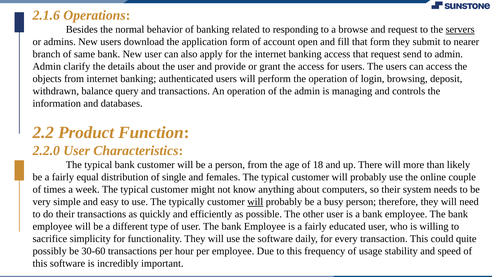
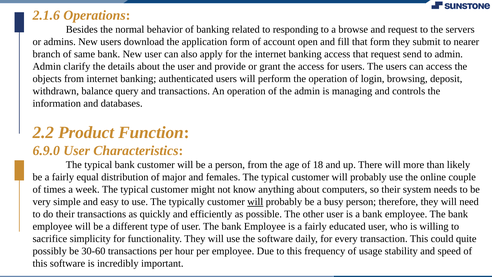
servers underline: present -> none (460, 29)
2.2.0: 2.2.0 -> 6.9.0 (46, 151)
single: single -> major (174, 177)
